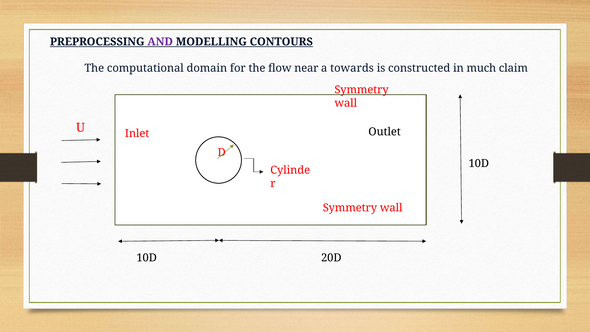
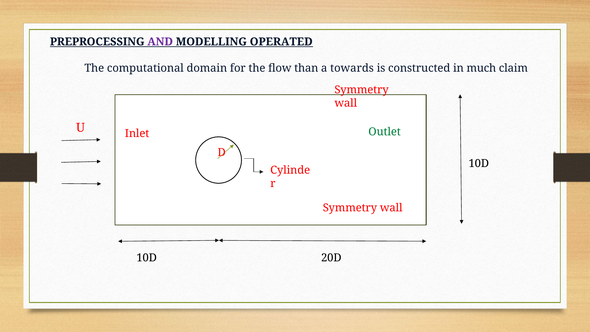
CONTOURS: CONTOURS -> OPERATED (281, 42)
near: near -> than (306, 68)
Outlet colour: black -> green (385, 132)
